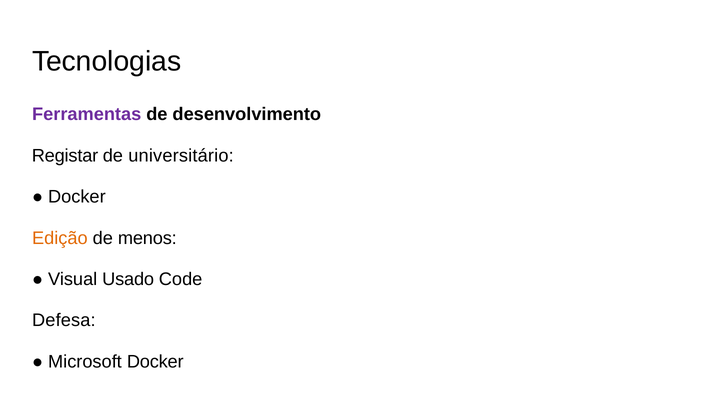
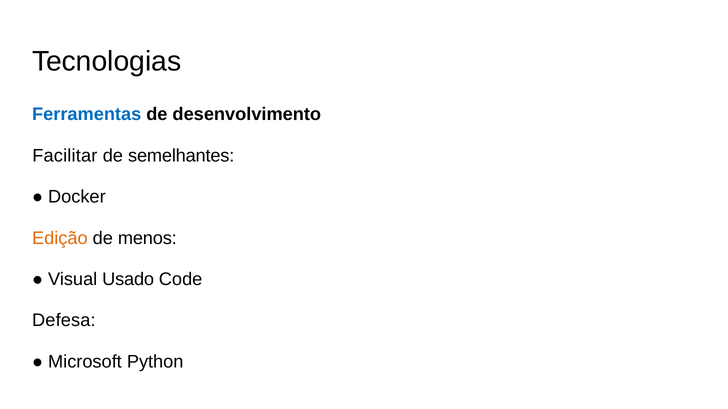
Ferramentas colour: purple -> blue (87, 114)
Registar: Registar -> Facilitar (65, 156)
universitário: universitário -> semelhantes (181, 156)
Microsoft Docker: Docker -> Python (155, 362)
